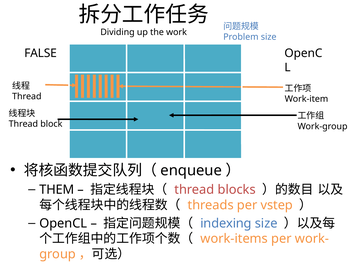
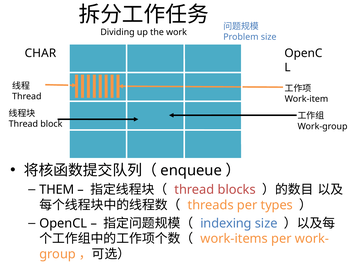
FALSE: FALSE -> CHAR (40, 53)
vstep: vstep -> types (277, 205)
